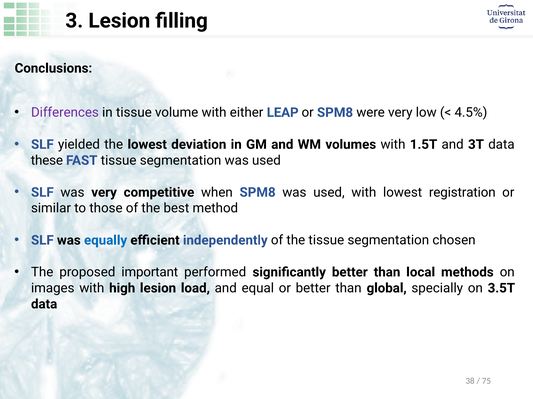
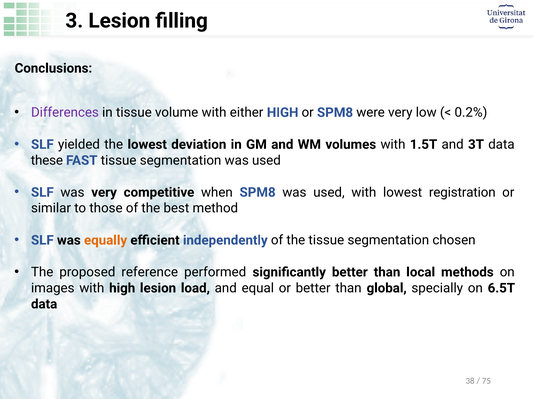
either LEAP: LEAP -> HIGH (283, 113)
4.5%: 4.5% -> 0.2% (471, 113)
equally colour: blue -> orange (106, 241)
important: important -> reference (150, 273)
3.5T: 3.5T -> 6.5T (501, 289)
